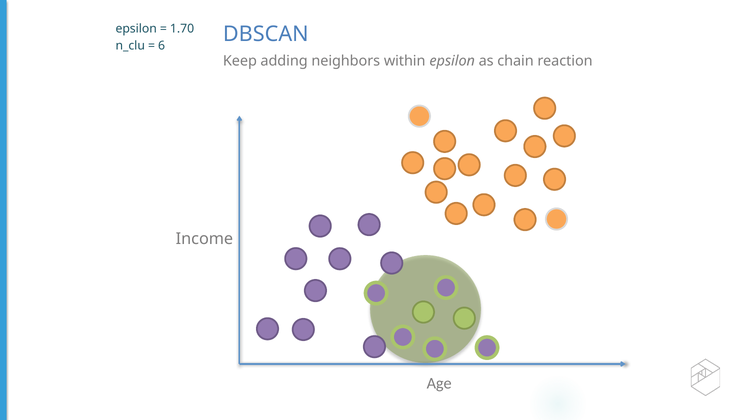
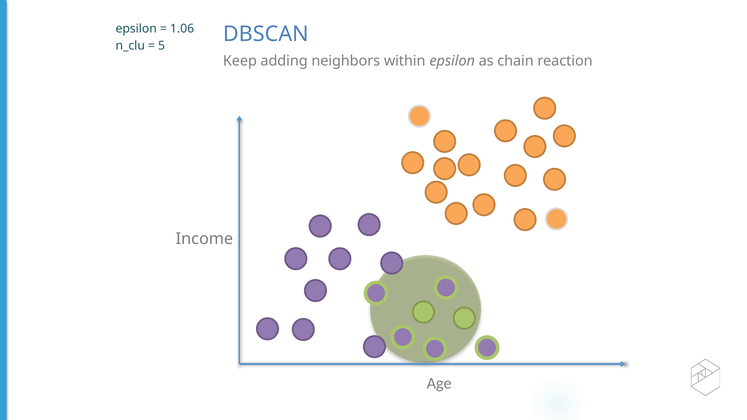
1.70: 1.70 -> 1.06 (182, 29)
6: 6 -> 5 (162, 46)
